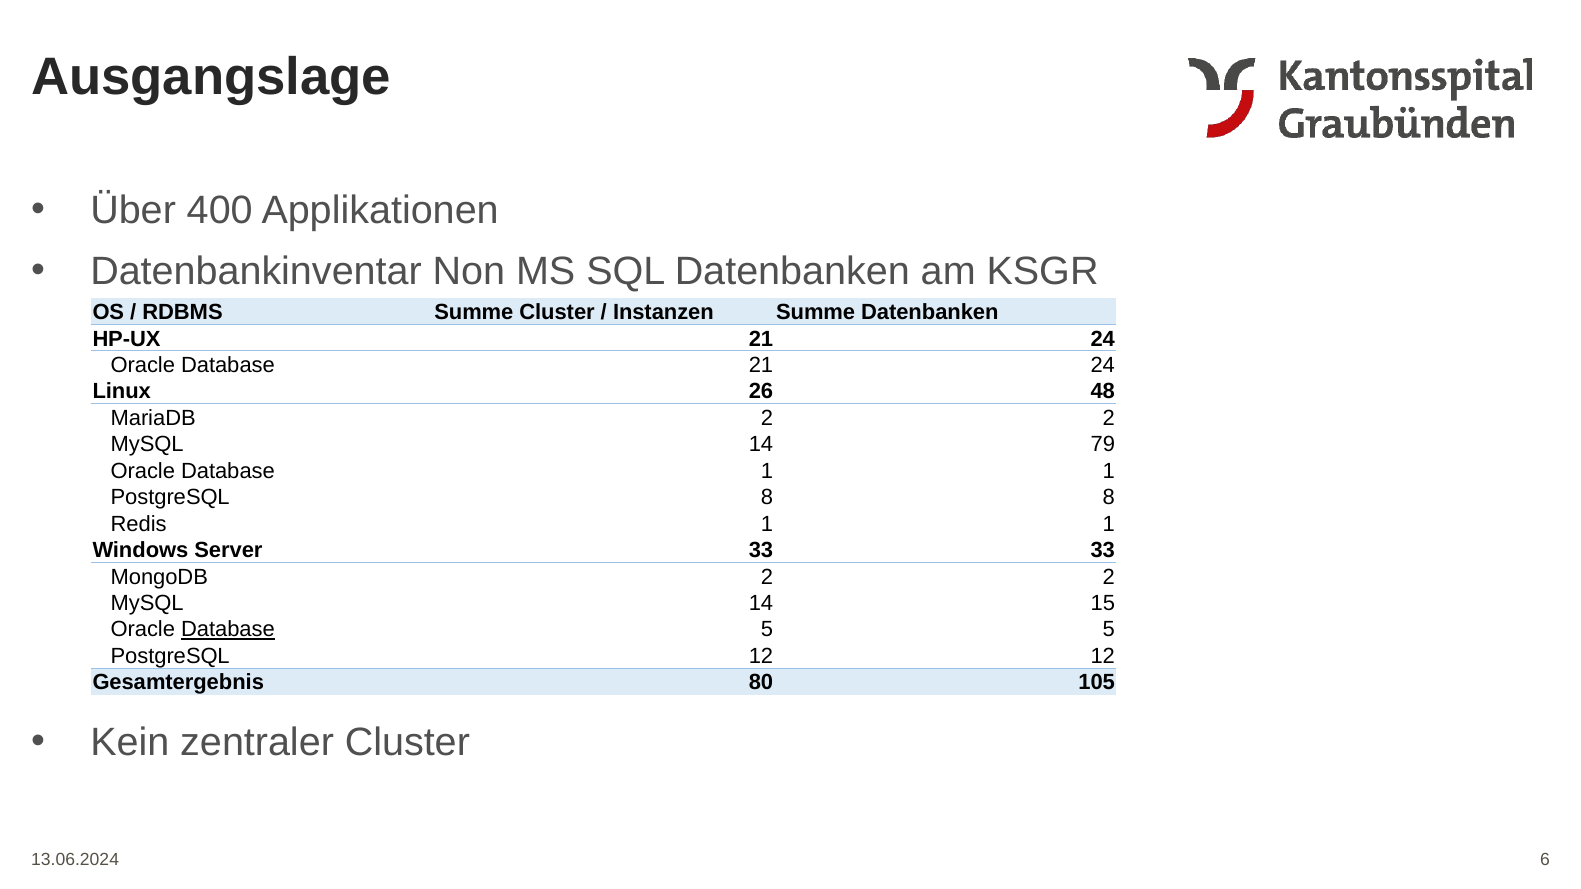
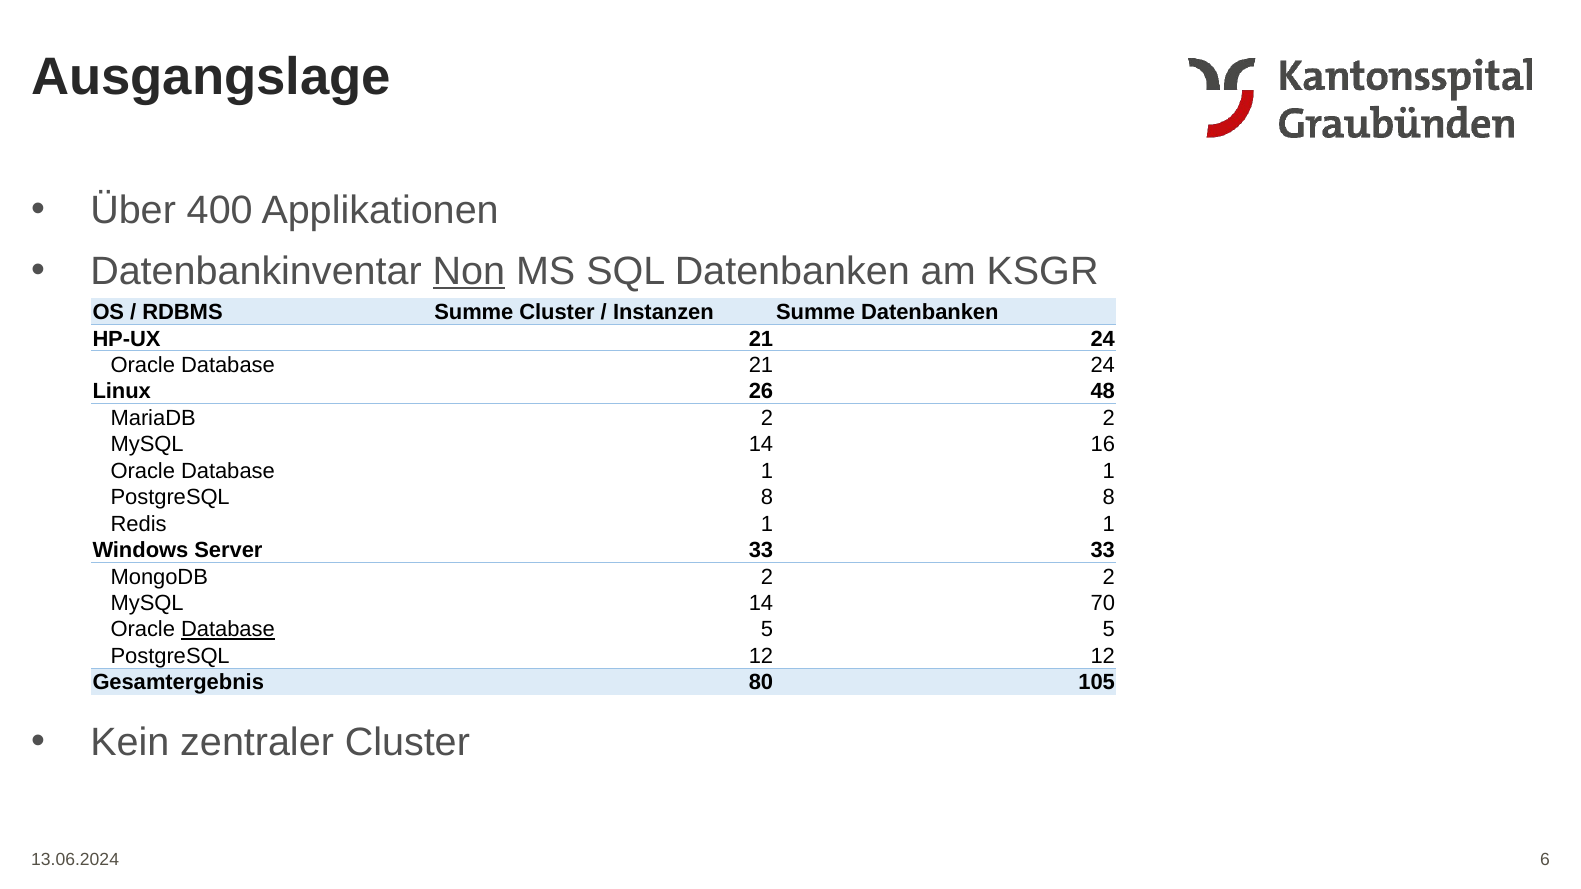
Non underline: none -> present (469, 271)
79: 79 -> 16 (1103, 445)
15: 15 -> 70 (1103, 603)
